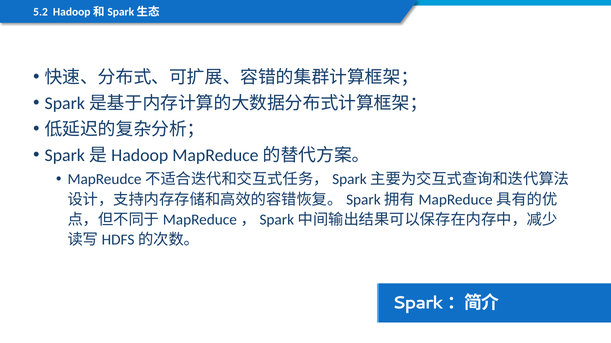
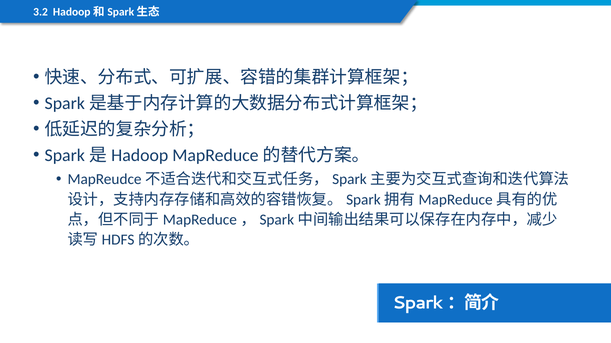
5.2: 5.2 -> 3.2 (41, 12)
